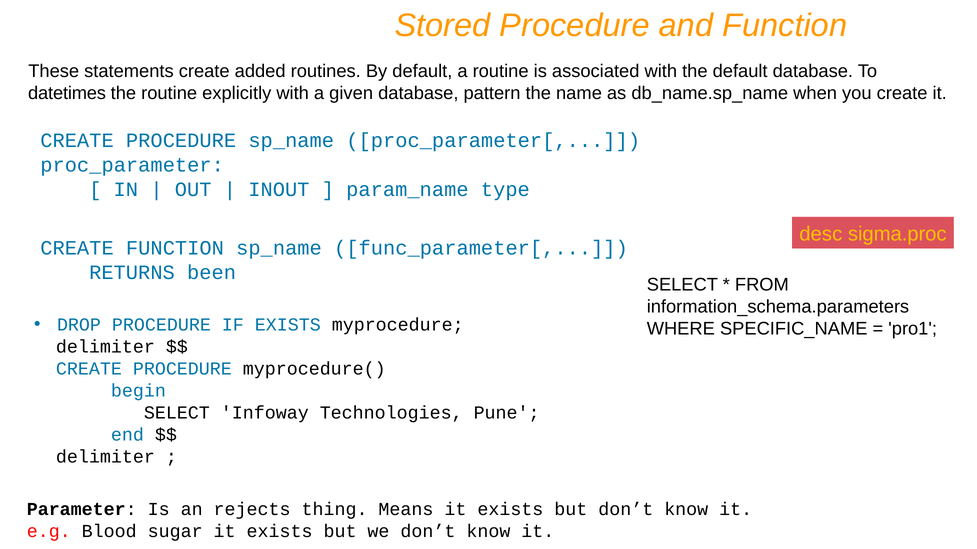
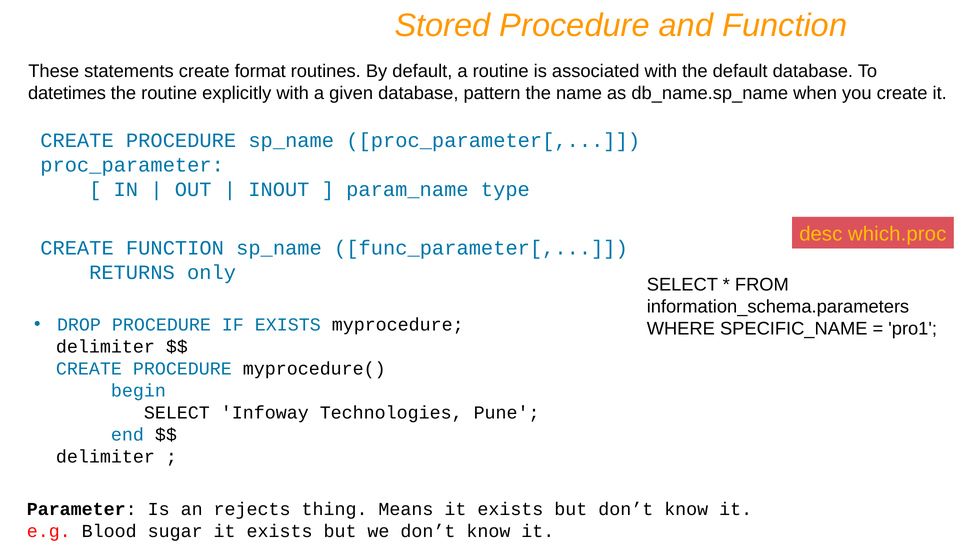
added: added -> format (260, 71)
sigma.proc: sigma.proc -> which.proc (897, 234)
been: been -> only (212, 273)
